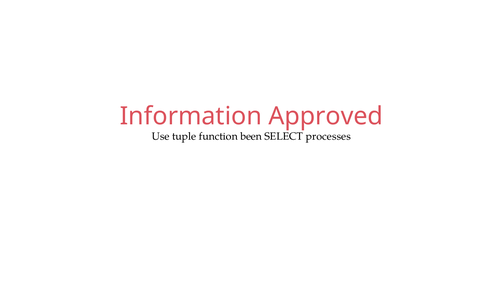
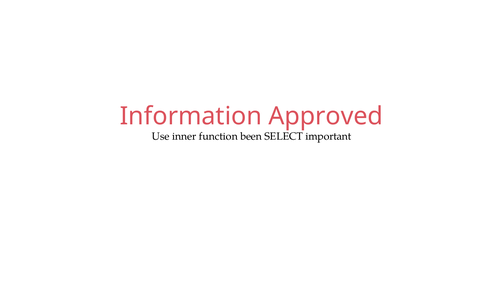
tuple: tuple -> inner (184, 137)
processes: processes -> important (328, 137)
